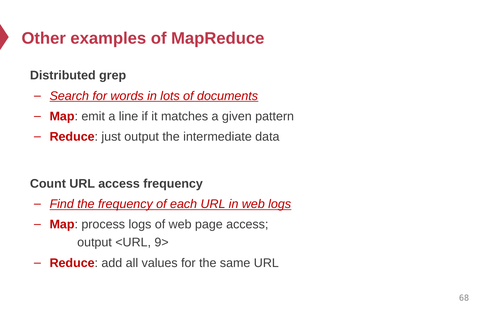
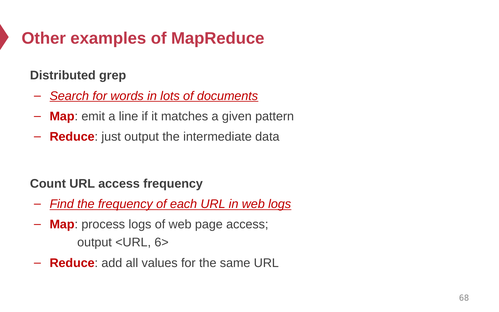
9>: 9> -> 6> (162, 242)
